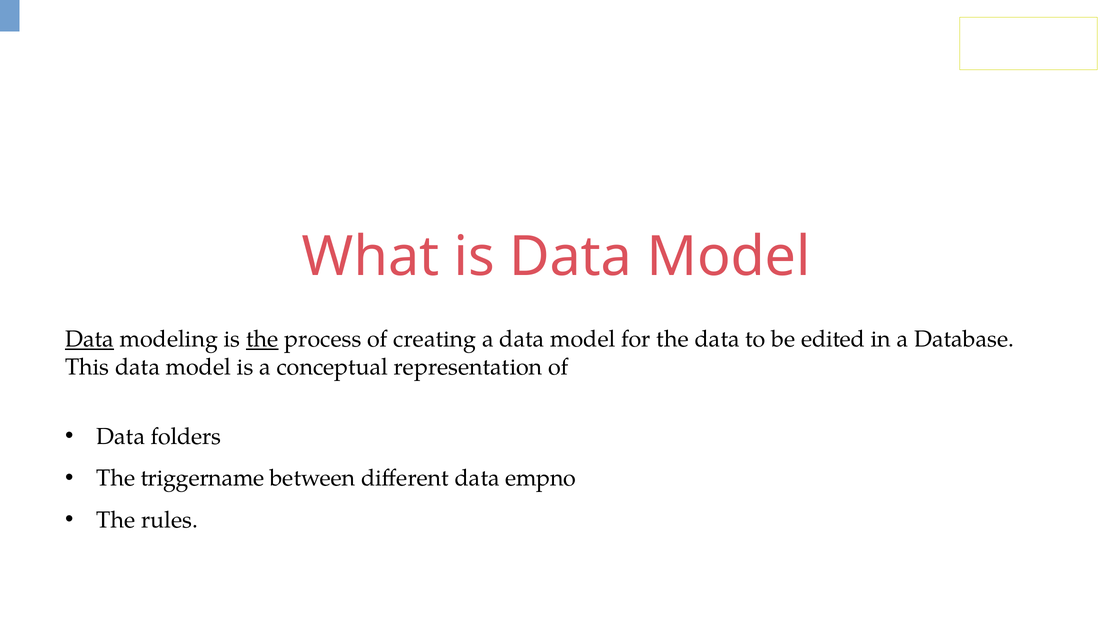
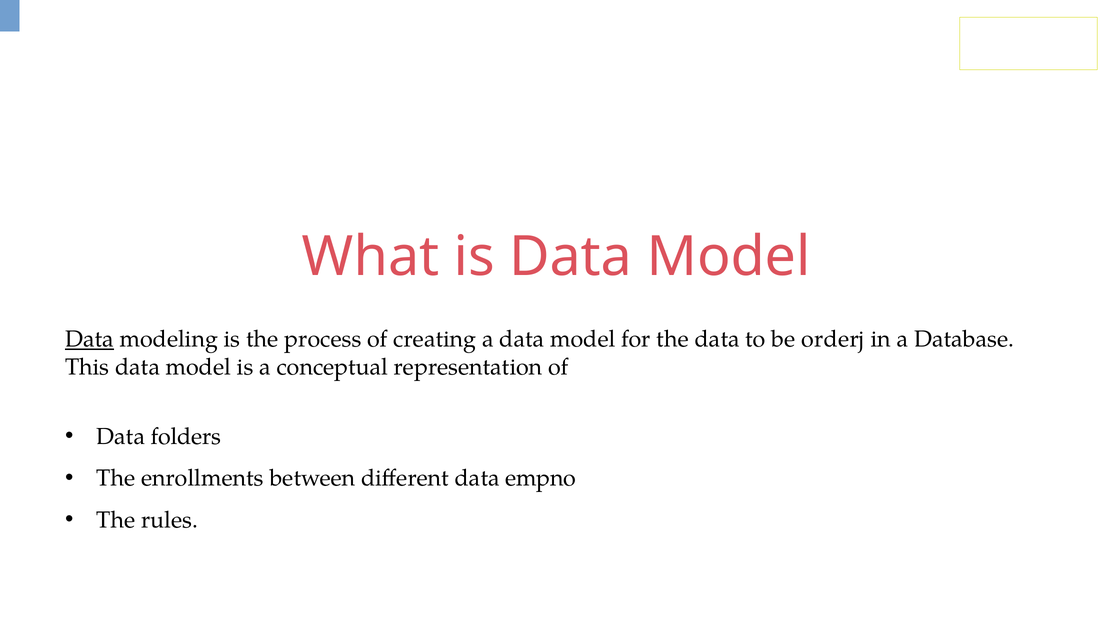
the underline: present -> none (262, 339)
edited: edited -> orderj (833, 339)
triggername: triggername -> enrollments (202, 478)
